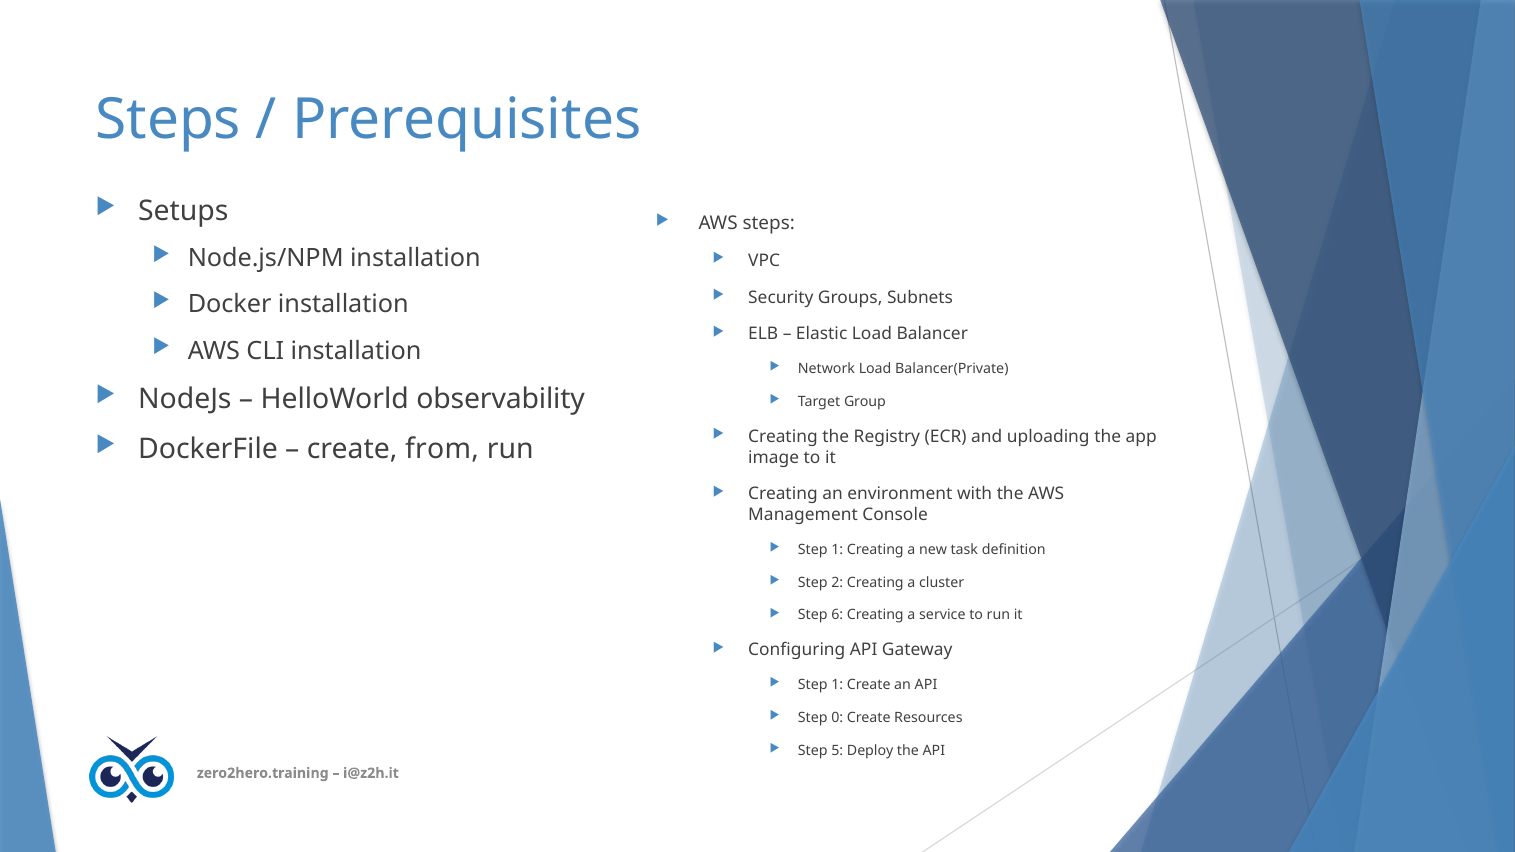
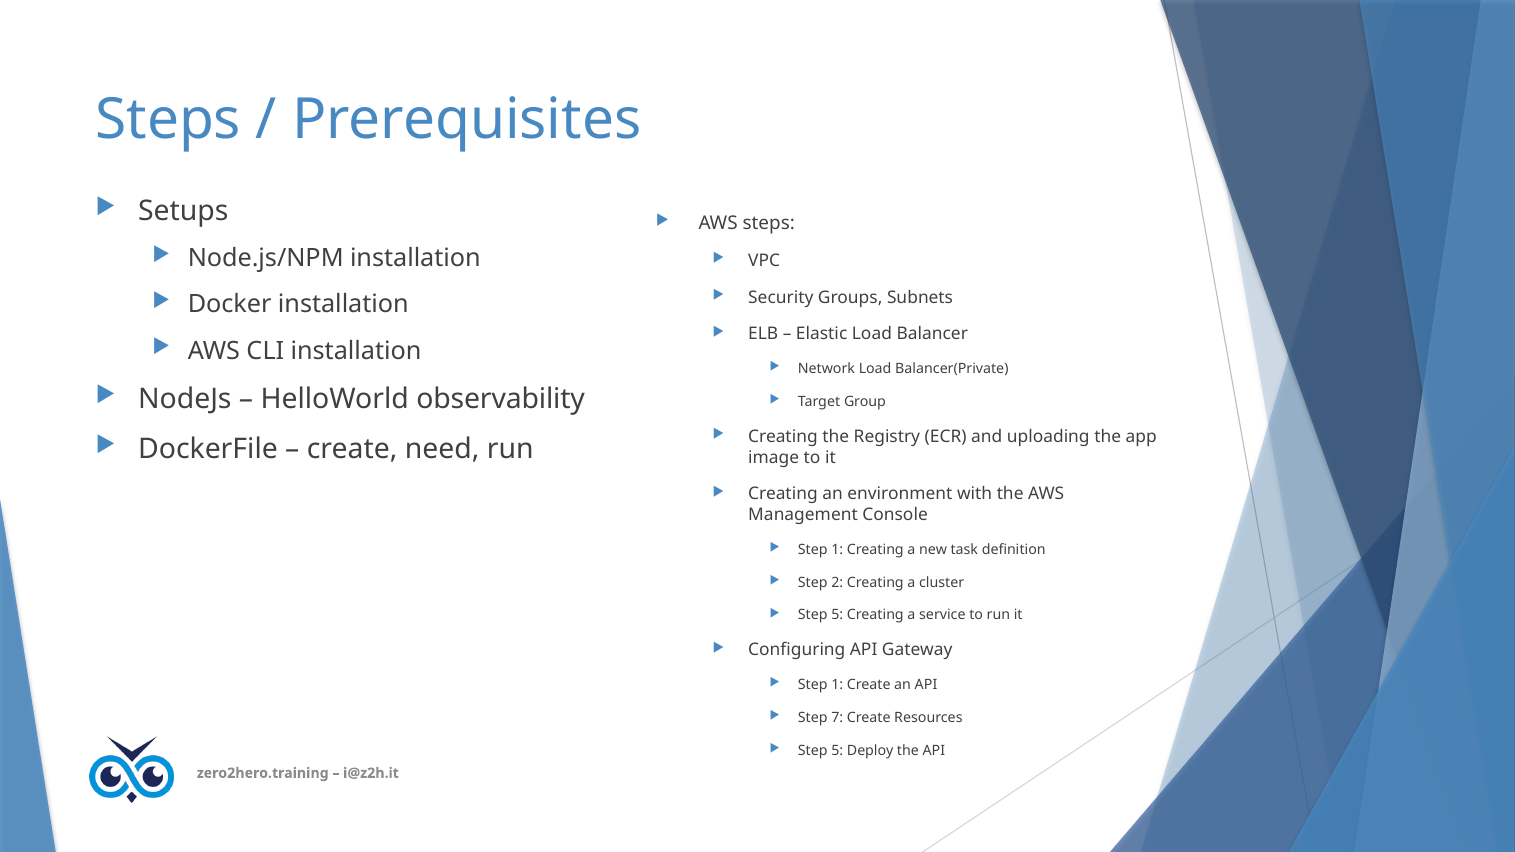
from: from -> need (442, 449)
6: 6 -> 5 (837, 615)
0: 0 -> 7 (837, 718)
